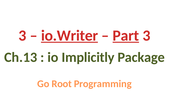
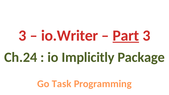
io.Writer underline: present -> none (70, 36)
Ch.13: Ch.13 -> Ch.24 (21, 57)
Root: Root -> Task (62, 84)
